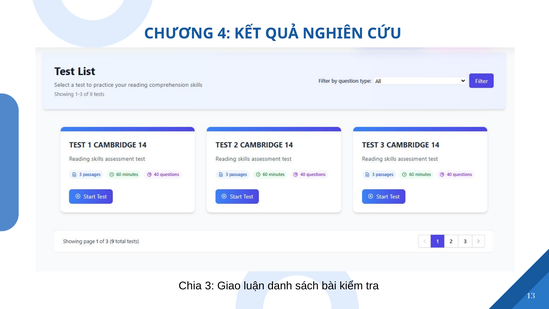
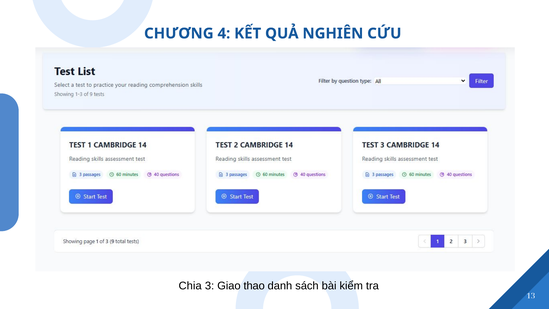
luận: luận -> thao (254, 286)
